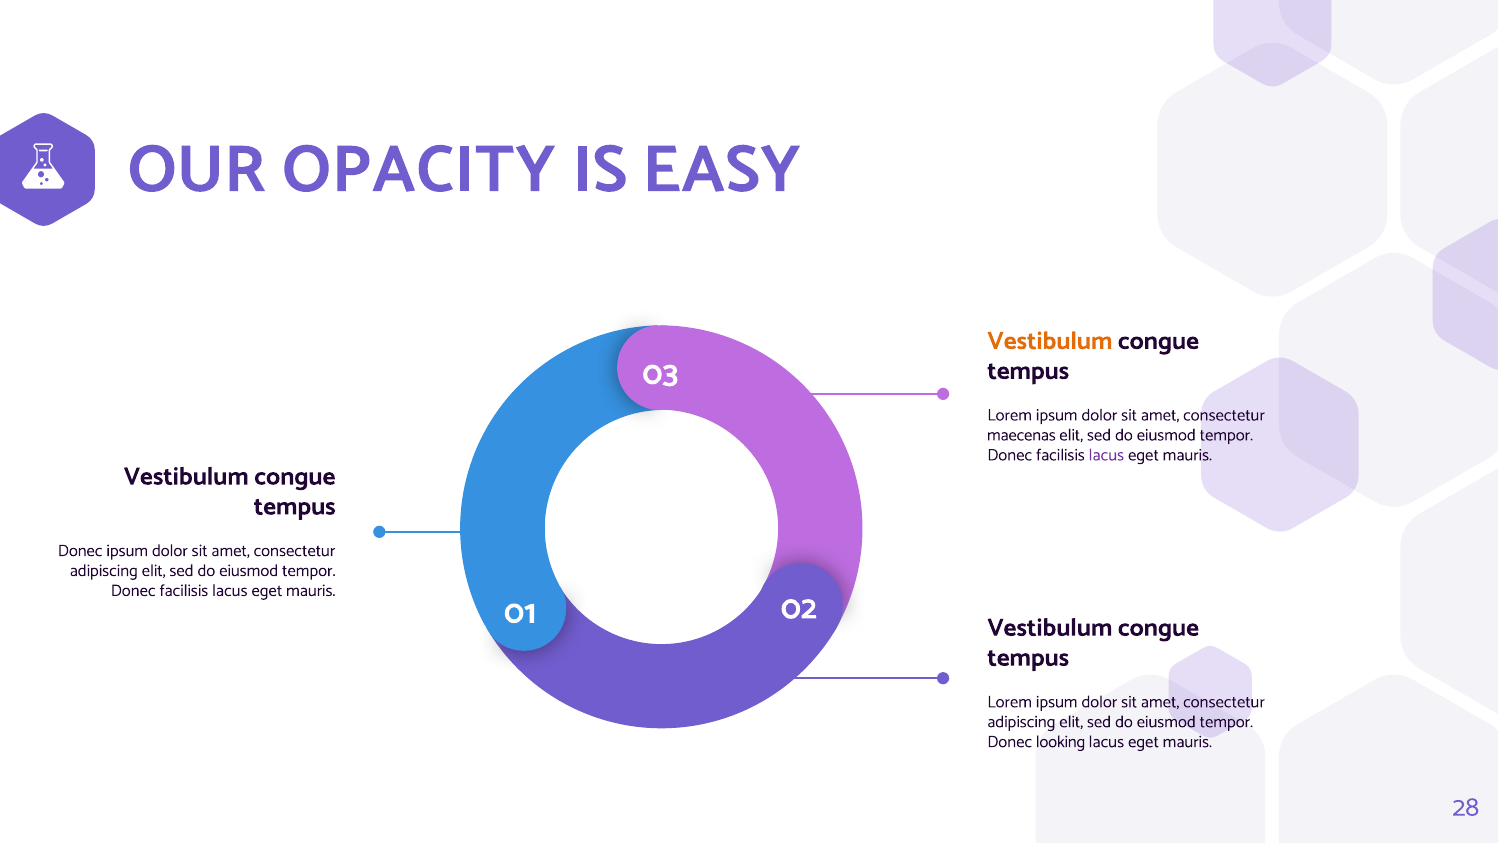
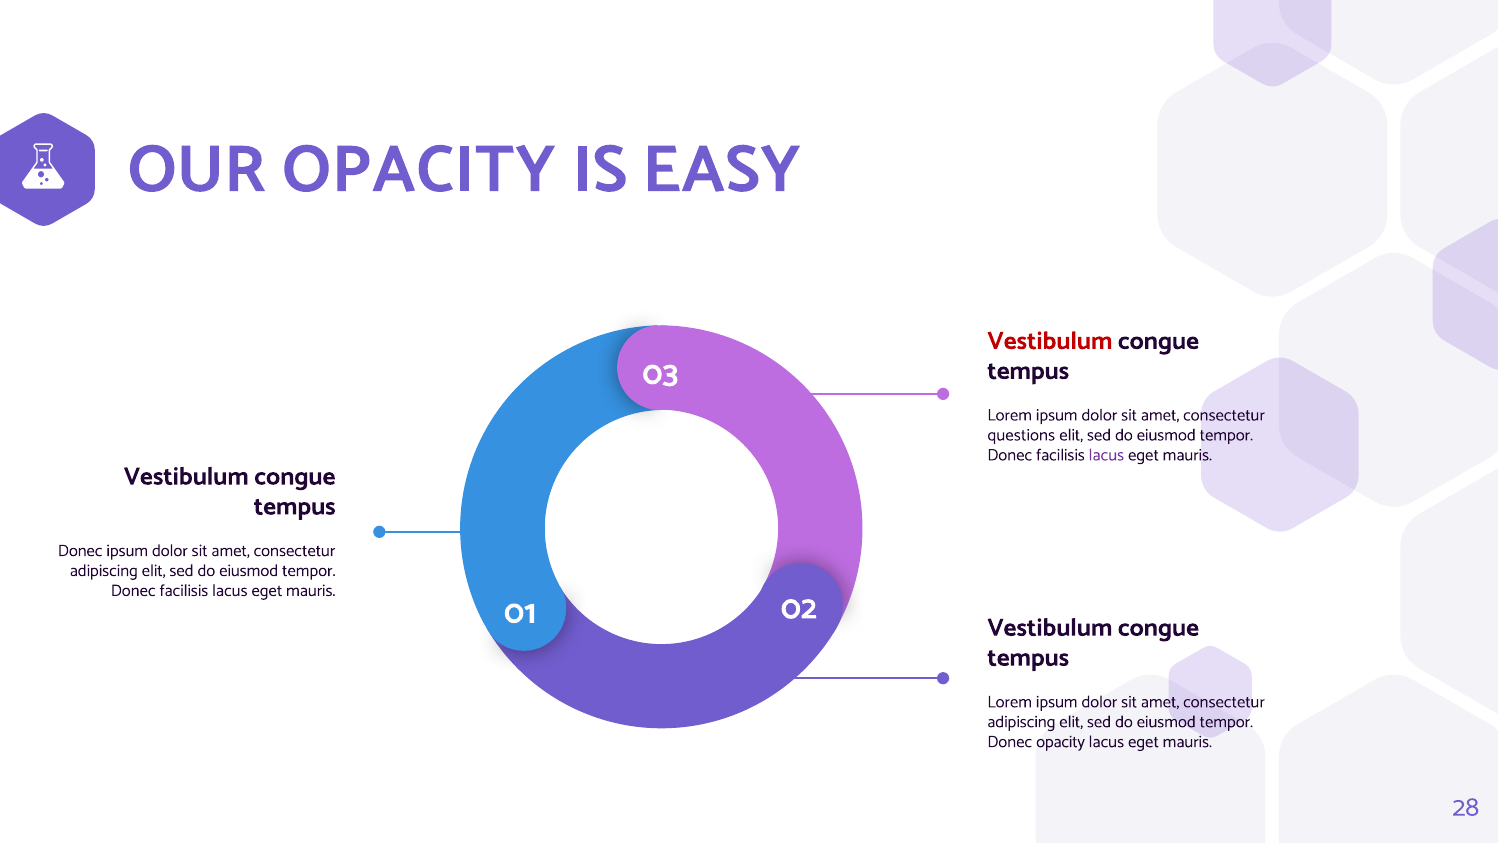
Vestibulum colour: orange -> red (1050, 341)
maecenas: maecenas -> questions (1021, 435)
Donec looking: looking -> opacity (1061, 741)
